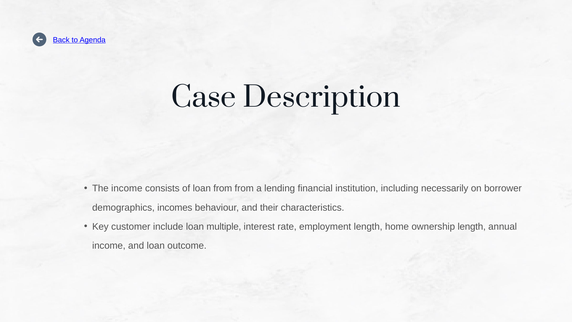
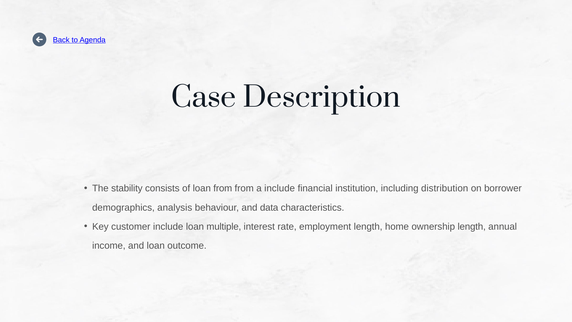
The income: income -> stability (127, 188)
a lending: lending -> include (280, 188)
necessarily: necessarily -> distribution (445, 188)
incomes: incomes -> analysis (175, 207)
their: their -> data (269, 207)
